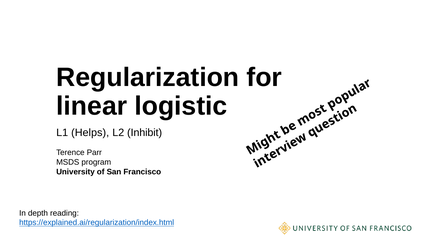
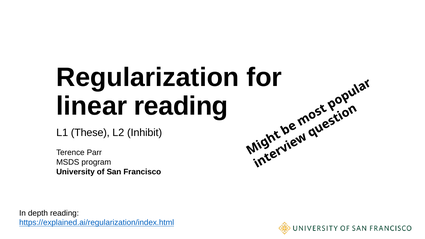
linear logistic: logistic -> reading (181, 106)
Helps: Helps -> These (90, 133)
